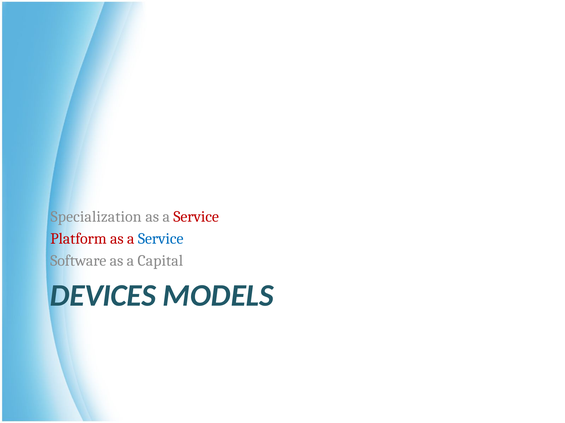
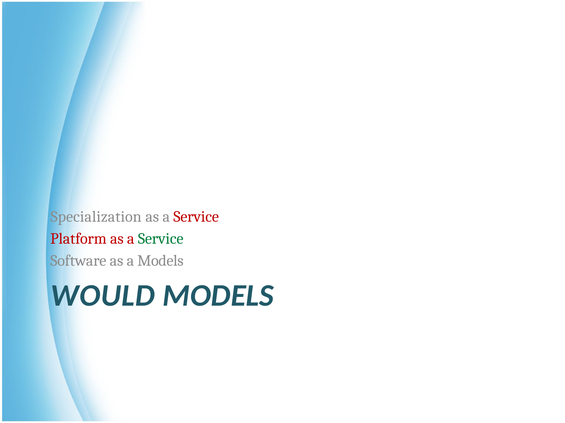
Service colour: blue -> green (161, 239)
a Capital: Capital -> Models (160, 261)
DEVICES: DEVICES -> WOULD (103, 296)
